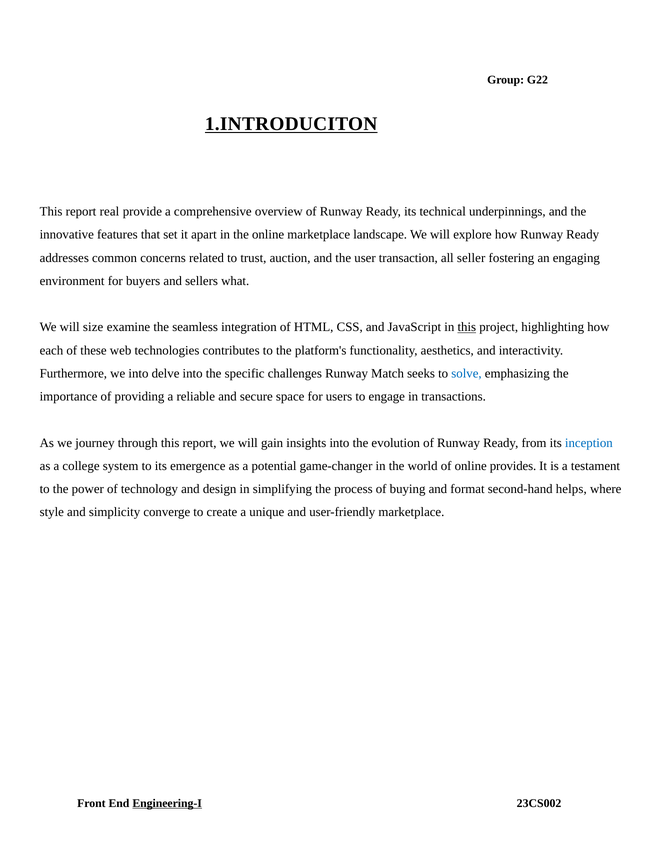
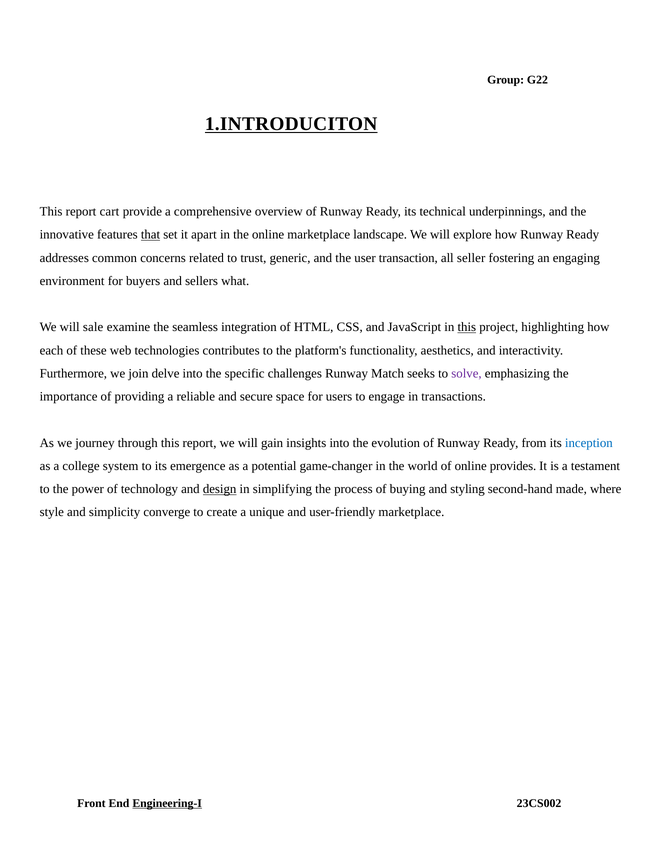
real: real -> cart (109, 212)
that underline: none -> present (150, 235)
auction: auction -> generic (290, 258)
size: size -> sale (93, 328)
we into: into -> join (138, 374)
solve colour: blue -> purple (467, 374)
design underline: none -> present (220, 490)
format: format -> styling (468, 490)
helps: helps -> made (571, 490)
